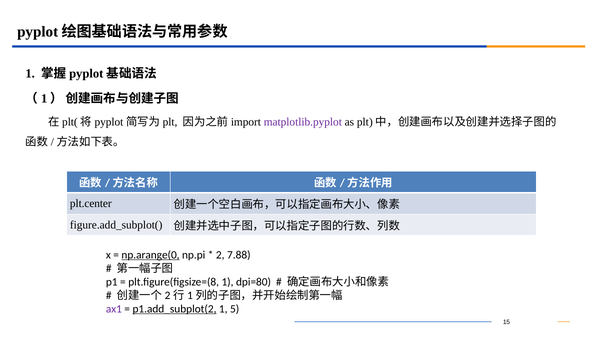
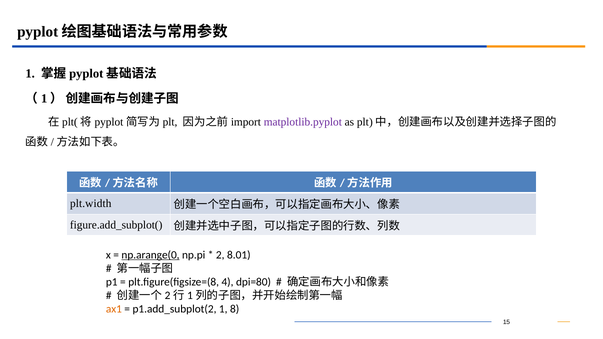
plt.center: plt.center -> plt.width (91, 204)
7.88: 7.88 -> 8.01 (239, 255)
plt.figure(figsize=(8 1: 1 -> 4 (228, 282)
ax1 colour: purple -> orange (114, 309)
p1.add_subplot(2 underline: present -> none (174, 309)
5: 5 -> 8 (235, 309)
